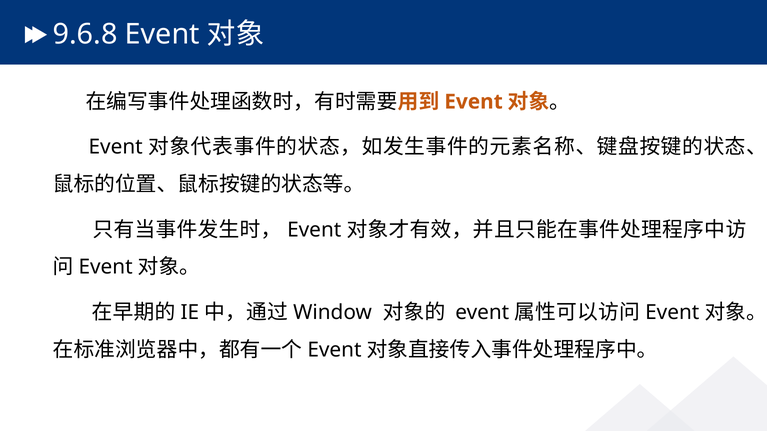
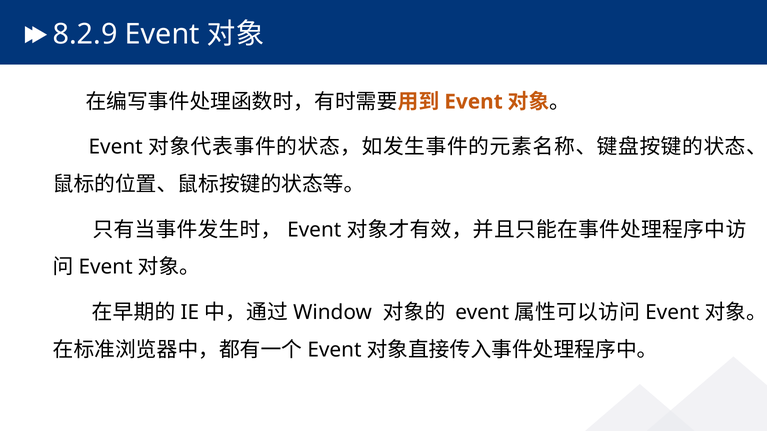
9.6.8: 9.6.8 -> 8.2.9 (85, 34)
